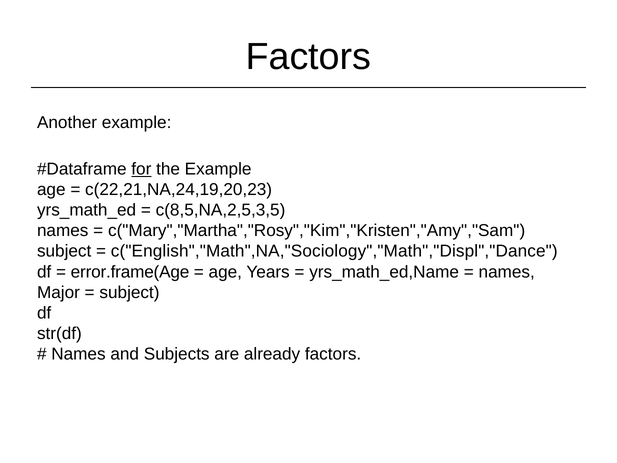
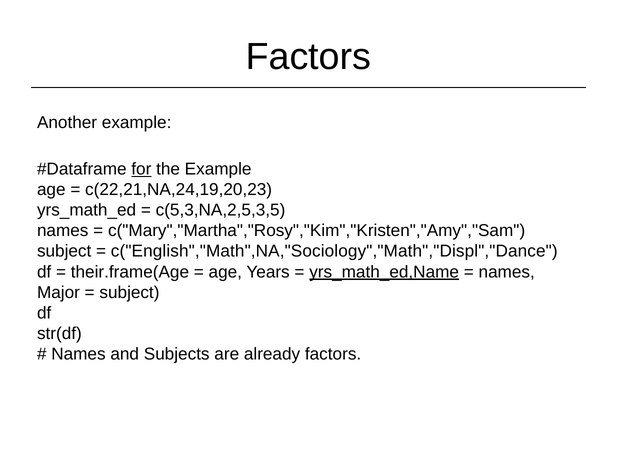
c(8,5,NA,2,5,3,5: c(8,5,NA,2,5,3,5 -> c(5,3,NA,2,5,3,5 (221, 210)
error.frame(Age: error.frame(Age -> their.frame(Age (130, 272)
yrs_math_ed,Name underline: none -> present (384, 272)
